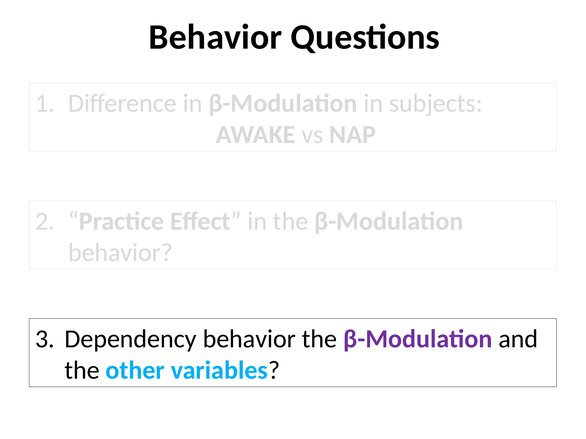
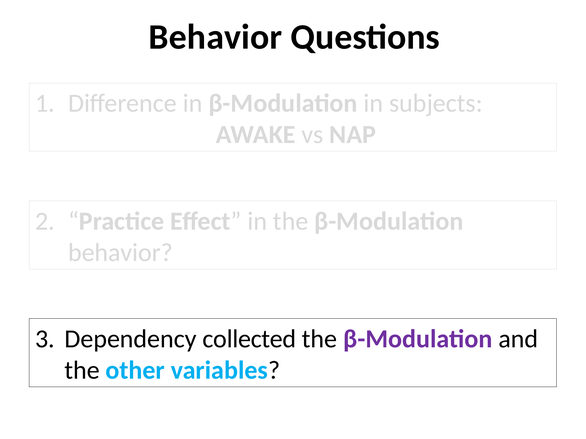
Dependency behavior: behavior -> collected (249, 339)
